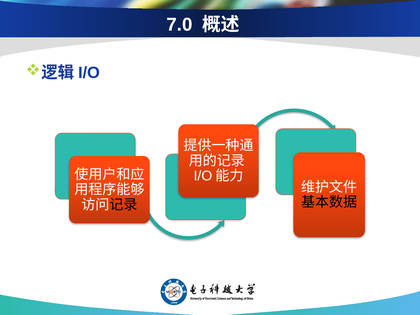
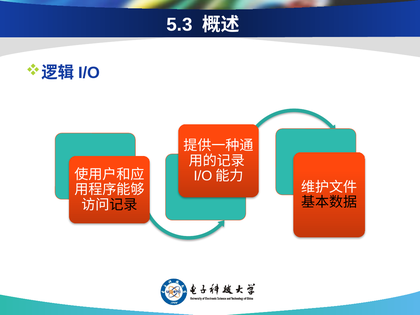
7.0: 7.0 -> 5.3 (179, 25)
